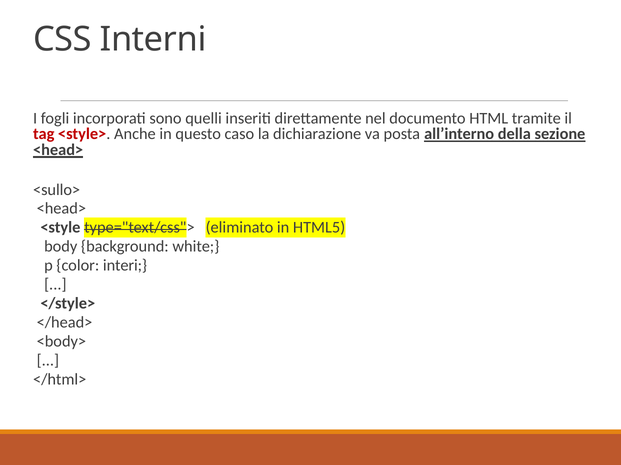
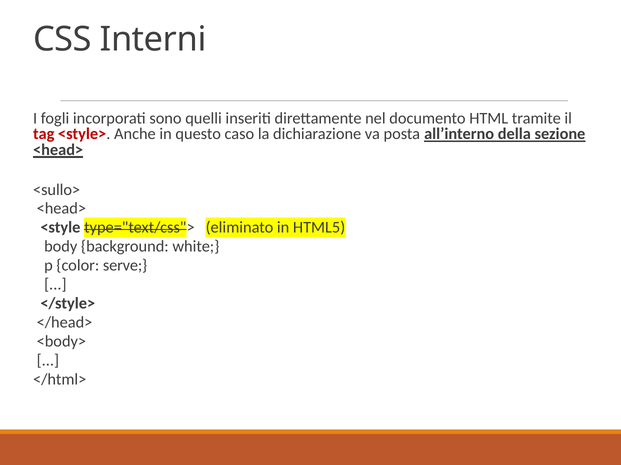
interi: interi -> serve (125, 266)
